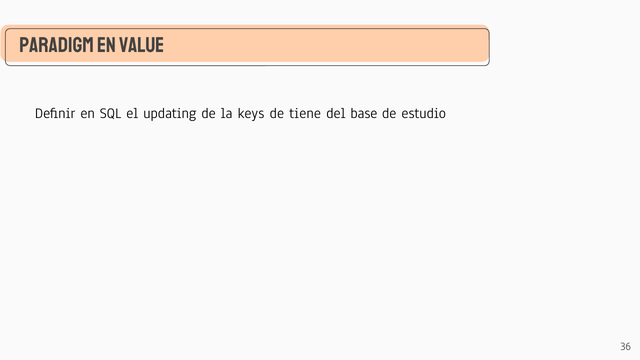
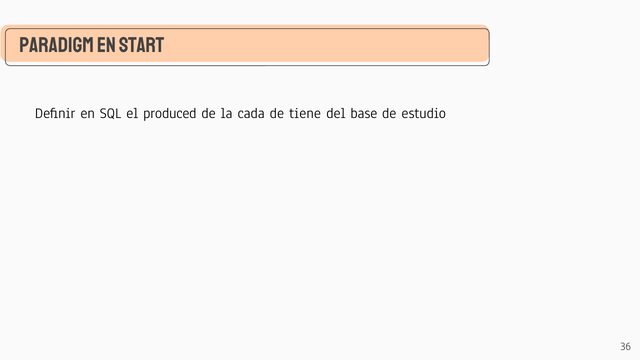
value: value -> start (142, 45)
updating: updating -> produced (170, 114)
keys: keys -> cada (251, 114)
